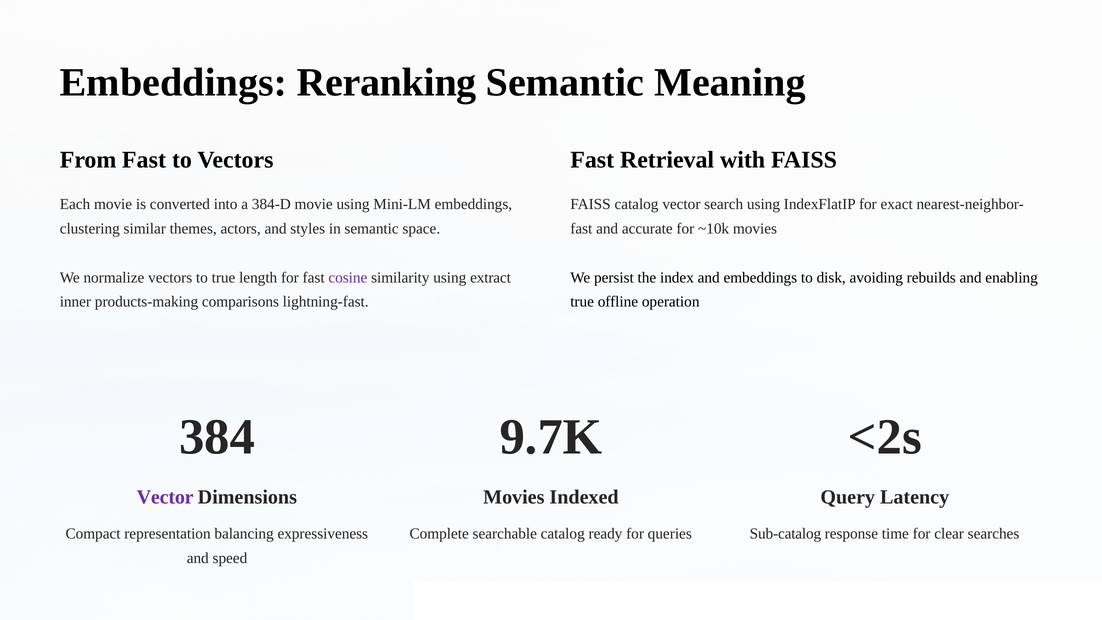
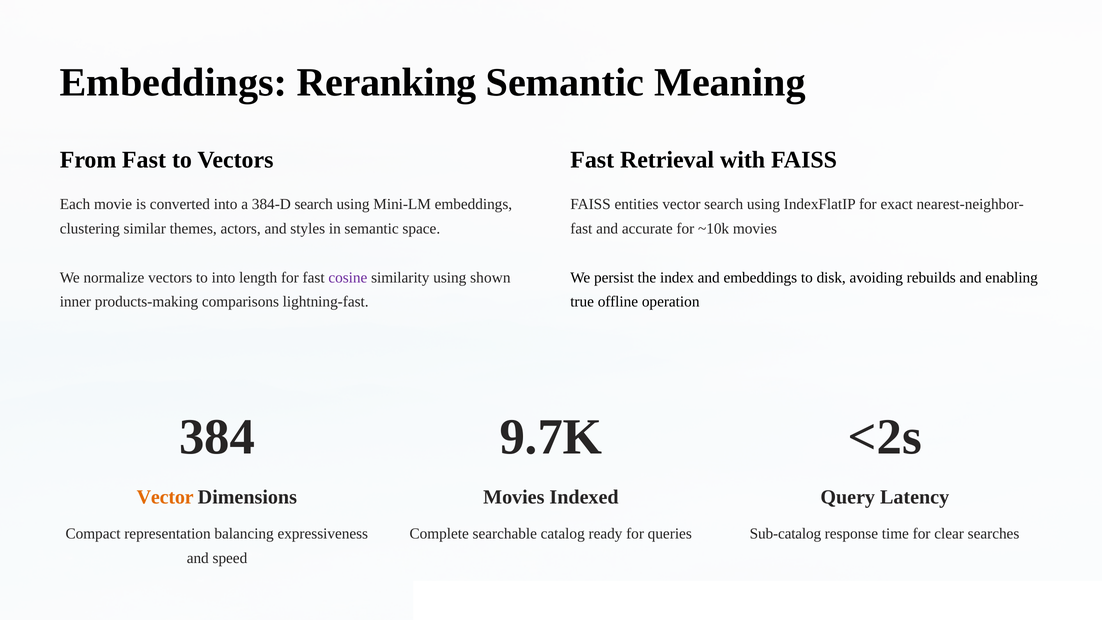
384-D movie: movie -> search (314, 204)
FAISS catalog: catalog -> entities (637, 204)
to true: true -> into (224, 277)
extract: extract -> shown (490, 277)
Vector colour: purple -> orange (165, 497)
